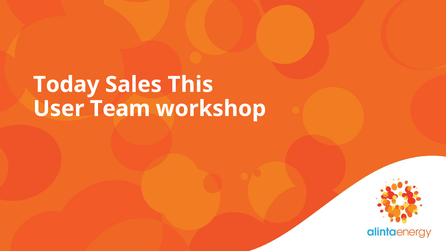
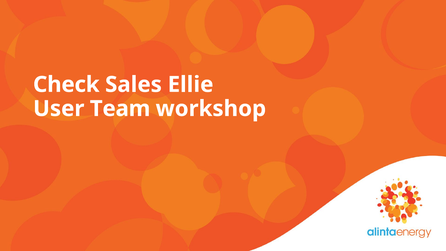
Today: Today -> Check (66, 85)
This: This -> Ellie (191, 85)
